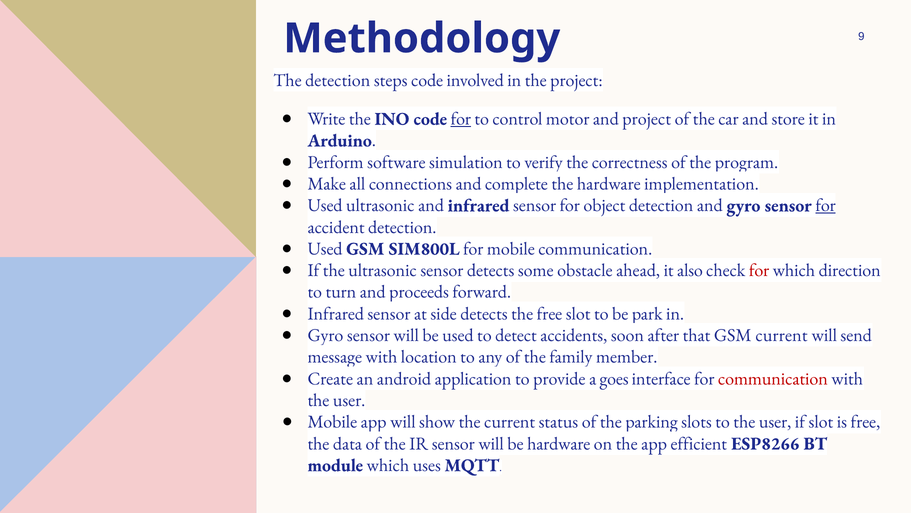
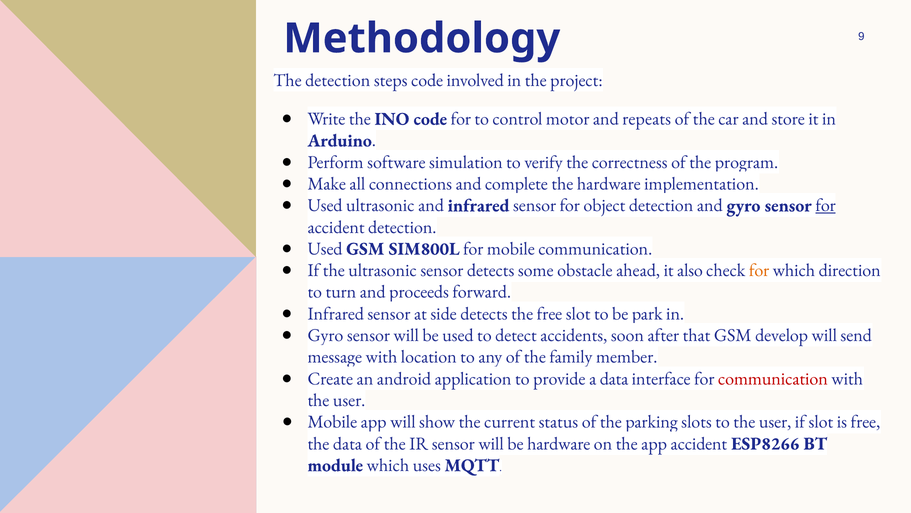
for underline: present -> none (461, 119)
and project: project -> repeats (647, 119)
for colour: red -> orange (759, 270)
GSM current: current -> develop (782, 335)
a goes: goes -> data (614, 378)
app efficient: efficient -> accident (699, 443)
